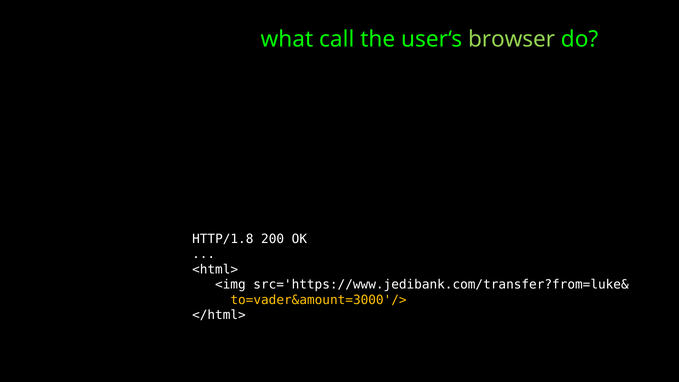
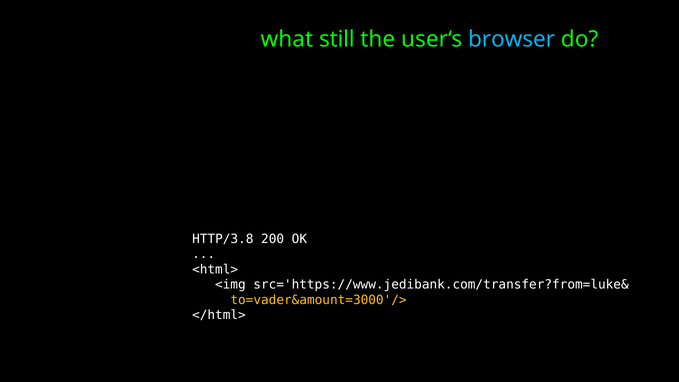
call: call -> still (337, 39)
browser colour: light green -> light blue (512, 39)
HTTP/1.8: HTTP/1.8 -> HTTP/3.8 (223, 239)
